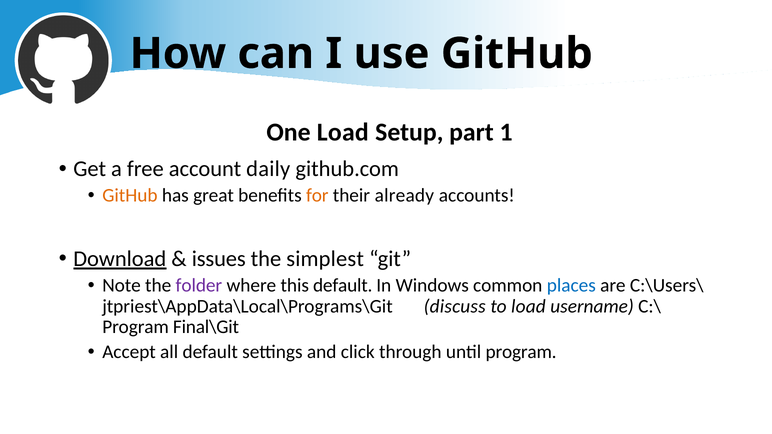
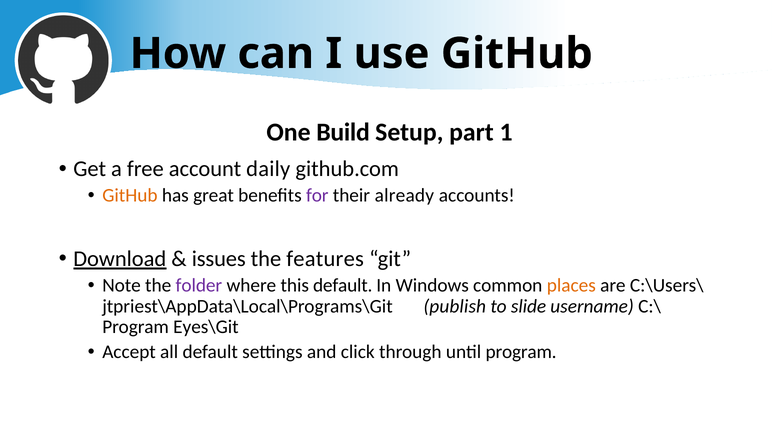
One Load: Load -> Build (343, 132)
for colour: orange -> purple (317, 196)
simplest: simplest -> features (325, 259)
places colour: blue -> orange (571, 286)
discuss: discuss -> publish (455, 306)
to load: load -> slide (529, 306)
Final\Git: Final\Git -> Eyes\Git (206, 327)
